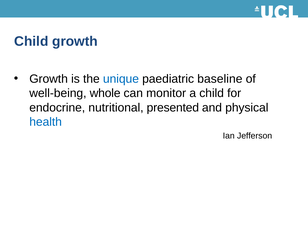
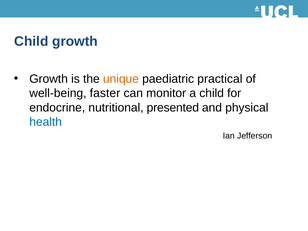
unique colour: blue -> orange (121, 79)
baseline: baseline -> practical (220, 79)
whole: whole -> faster (105, 93)
